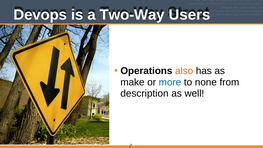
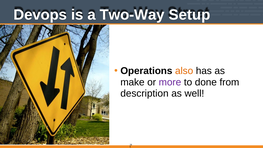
Users: Users -> Setup (190, 15)
more colour: blue -> purple (170, 82)
none: none -> done (206, 82)
